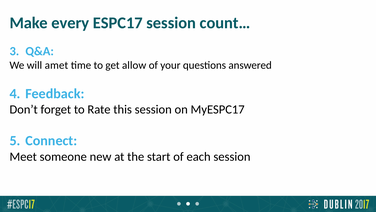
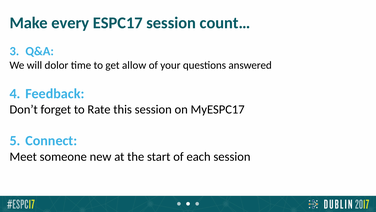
amet: amet -> dolor (56, 65)
